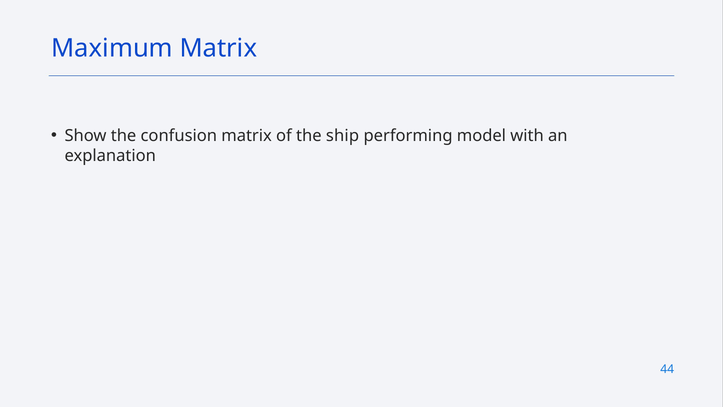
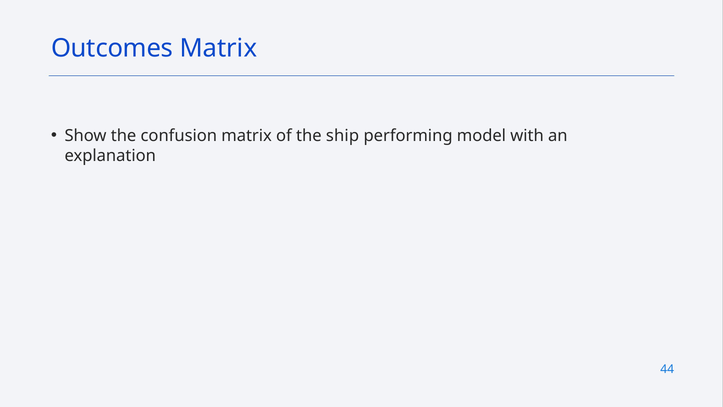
Maximum: Maximum -> Outcomes (112, 48)
